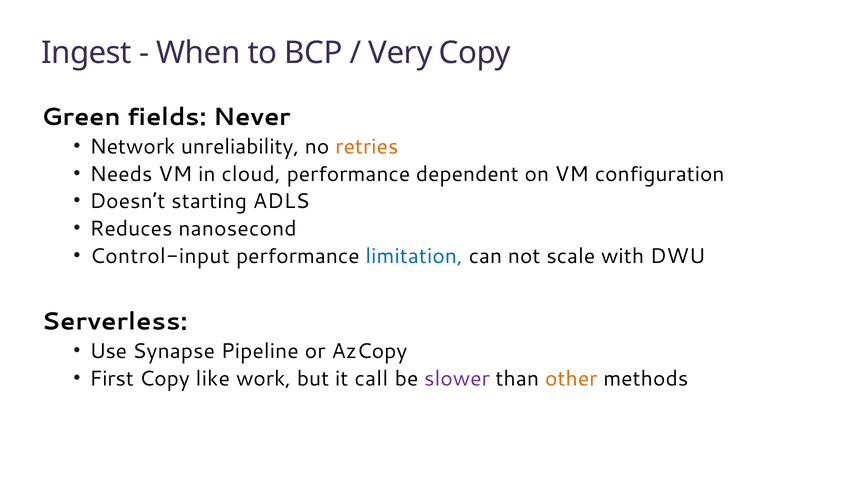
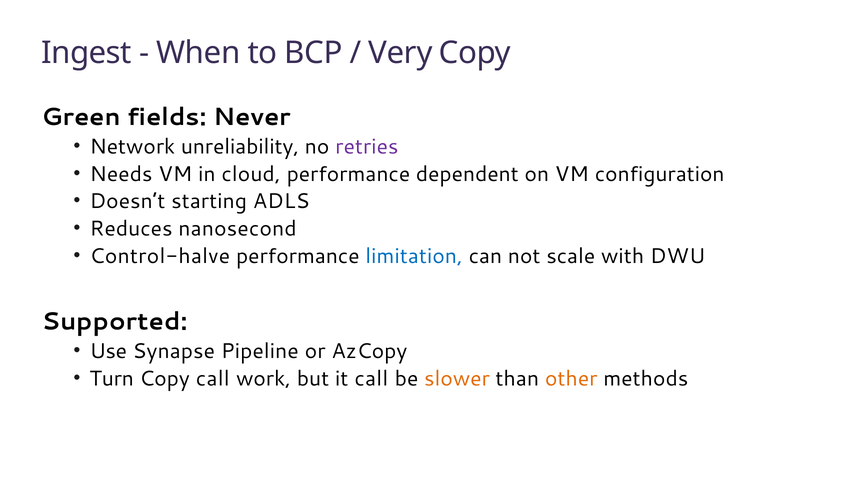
retries colour: orange -> purple (367, 146)
Control-input: Control-input -> Control-halve (160, 256)
Serverless: Serverless -> Supported (115, 322)
First: First -> Turn (112, 378)
Copy like: like -> call (213, 378)
slower colour: purple -> orange (457, 378)
